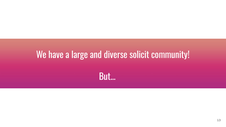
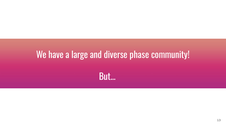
solicit: solicit -> phase (139, 55)
